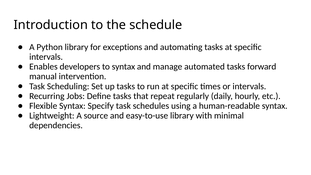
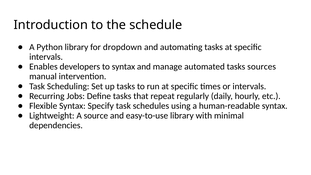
exceptions: exceptions -> dropdown (122, 47)
forward: forward -> sources (262, 67)
